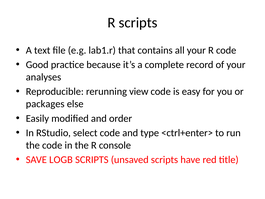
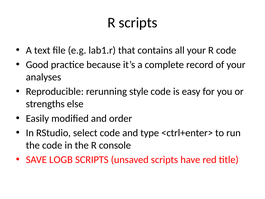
view: view -> style (139, 91)
packages: packages -> strengths (45, 104)
